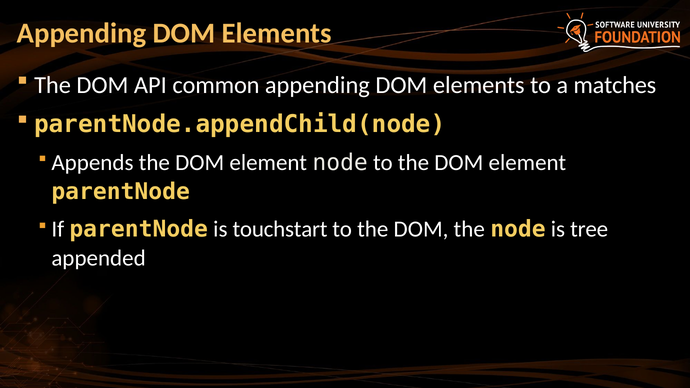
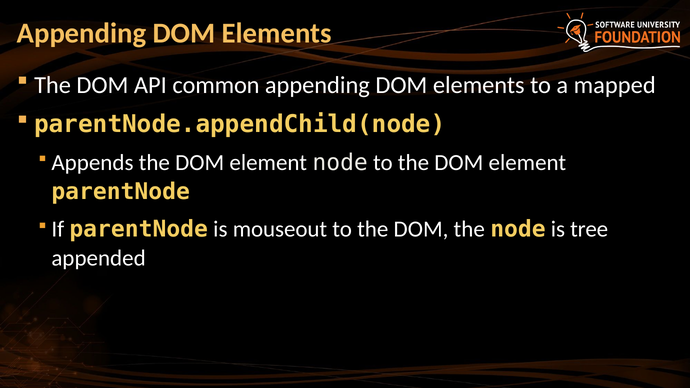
matches: matches -> mapped (615, 85)
touchstart: touchstart -> mouseout (280, 229)
